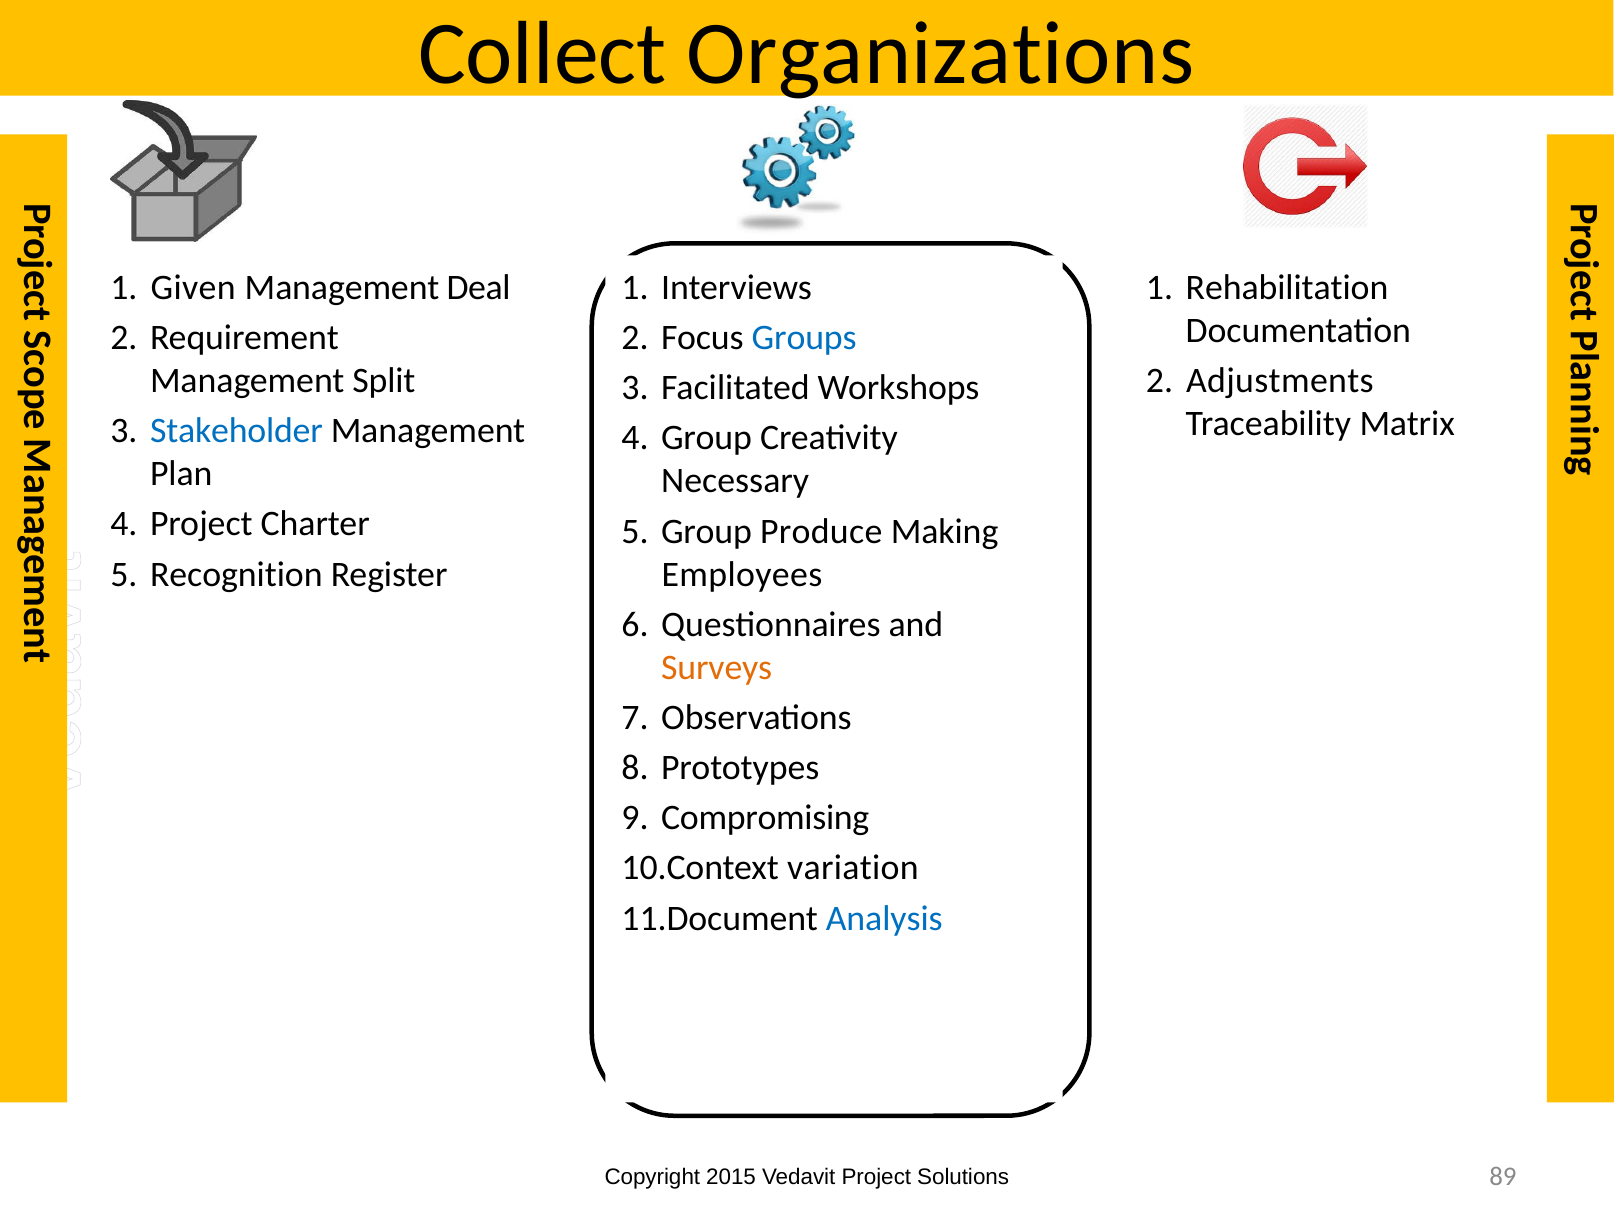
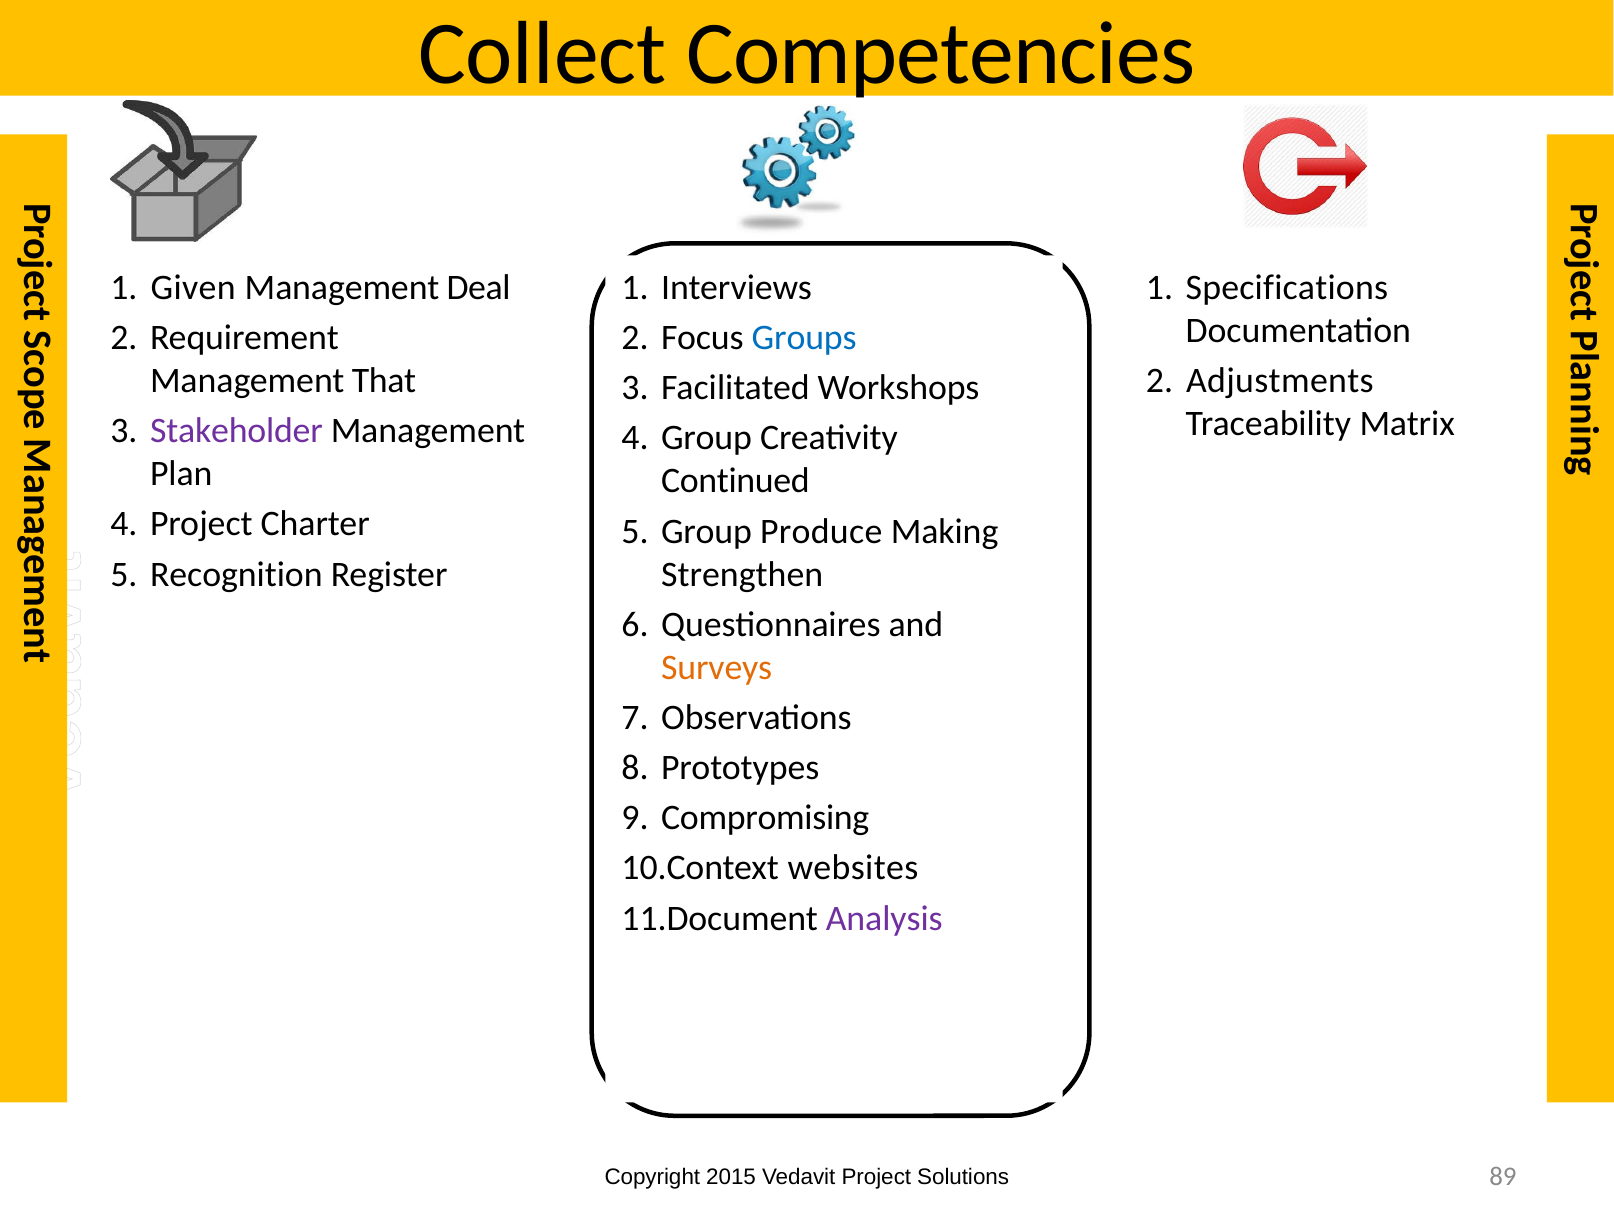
Organizations: Organizations -> Competencies (941, 54)
Rehabilitation: Rehabilitation -> Specifications (1287, 288)
Split: Split -> That (384, 381)
Stakeholder colour: blue -> purple (236, 431)
Necessary: Necessary -> Continued (735, 481)
Employees: Employees -> Strengthen (742, 574)
variation: variation -> websites (853, 869)
Analysis colour: blue -> purple (884, 919)
